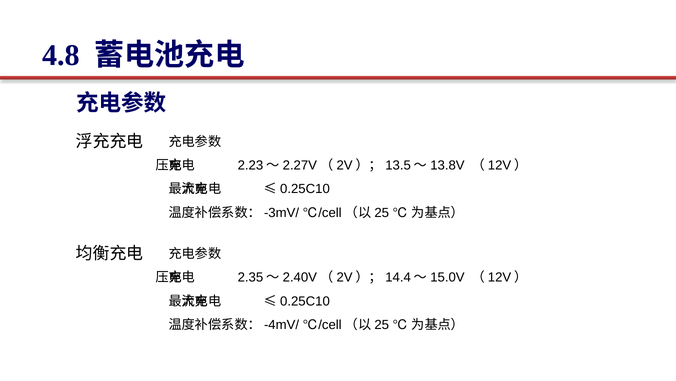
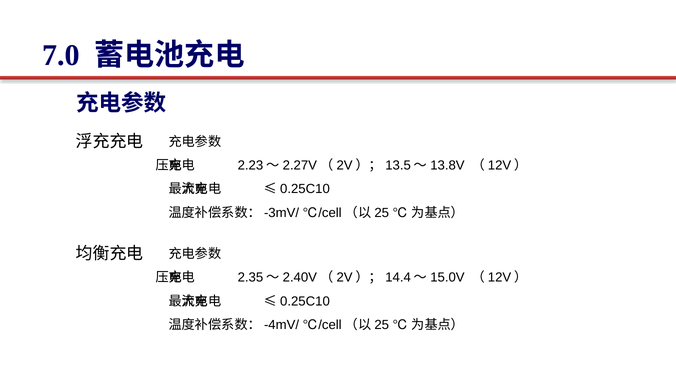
4.8: 4.8 -> 7.0 (61, 55)
